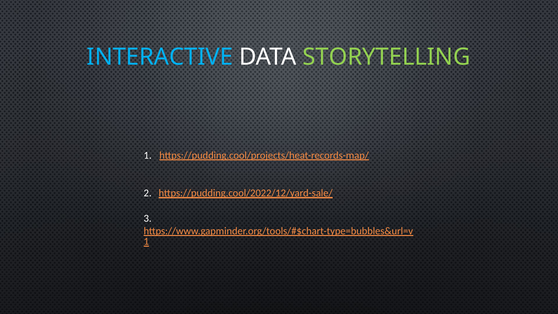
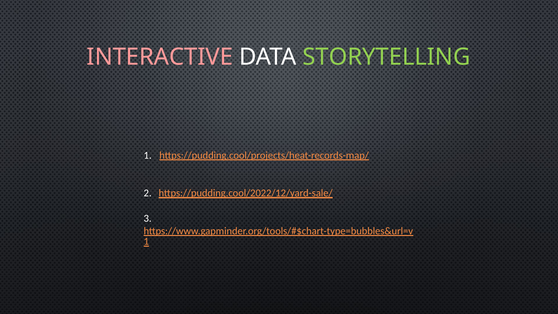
INTERACTIVE colour: light blue -> pink (160, 57)
